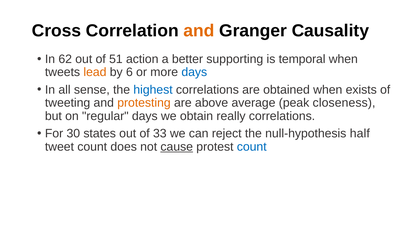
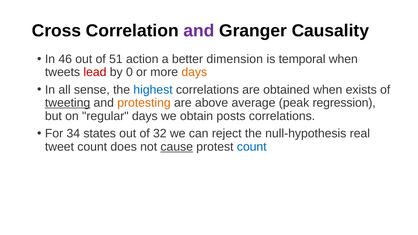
and colour: orange -> purple (199, 31)
62: 62 -> 46 (65, 59)
supporting: supporting -> dimension (235, 59)
lead colour: orange -> red (95, 72)
6: 6 -> 0 (129, 72)
days colour: blue -> orange (194, 72)
tweeting underline: none -> present (68, 103)
closeness: closeness -> regression (344, 103)
really: really -> posts (231, 116)
30: 30 -> 34 (73, 134)
33: 33 -> 32 (160, 134)
half: half -> real (360, 134)
